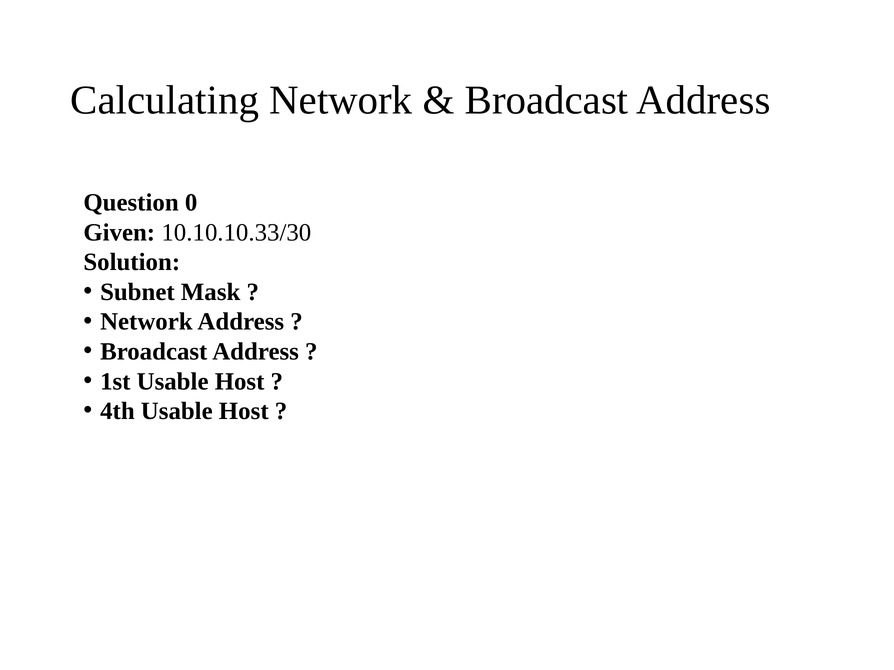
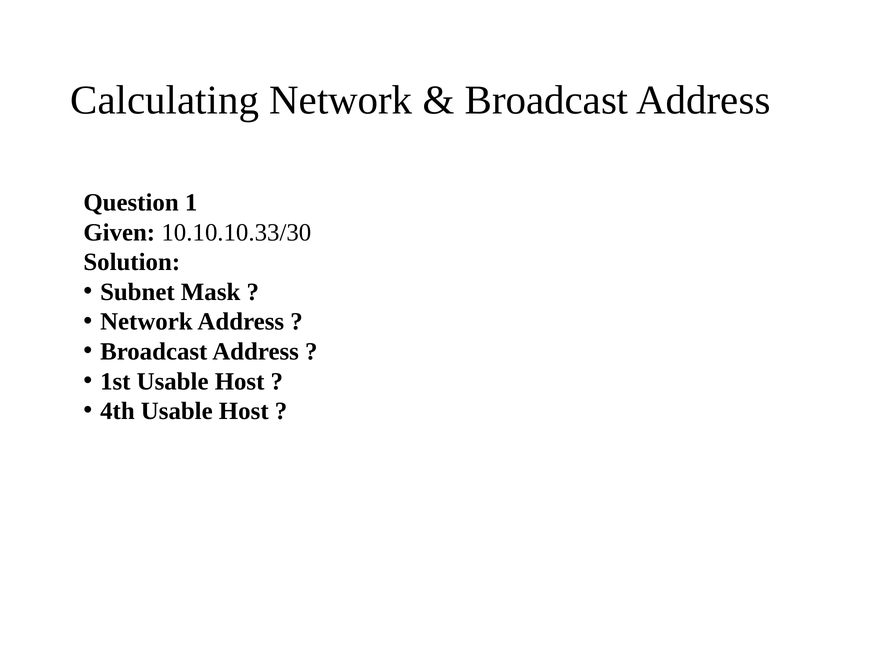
0: 0 -> 1 (191, 203)
